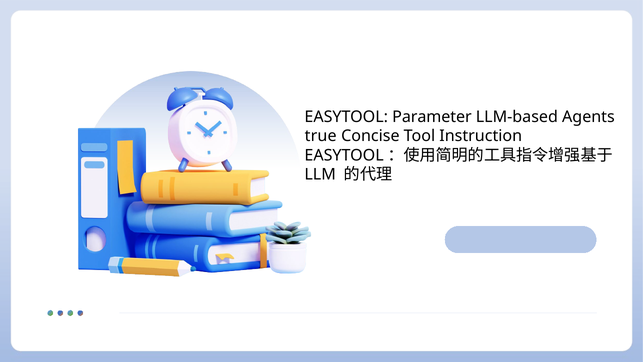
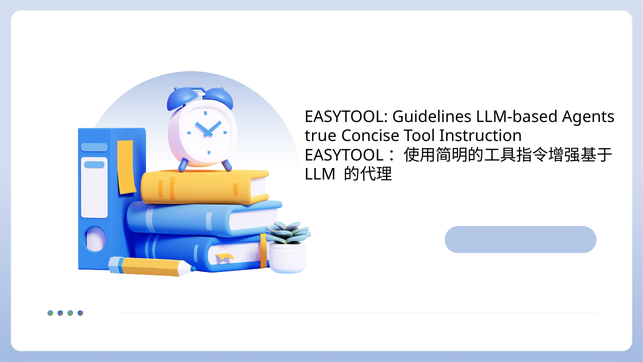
Parameter: Parameter -> Guidelines (432, 117)
